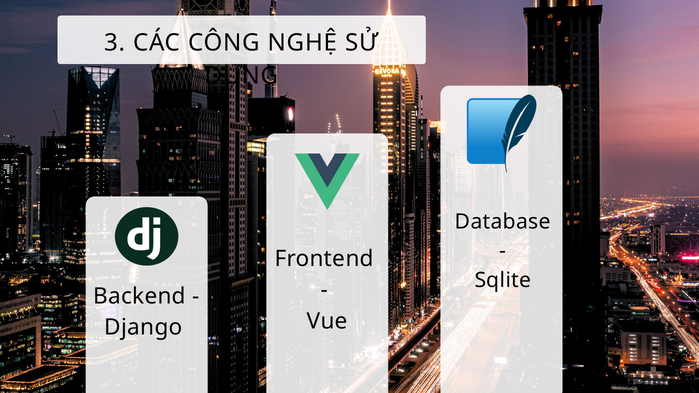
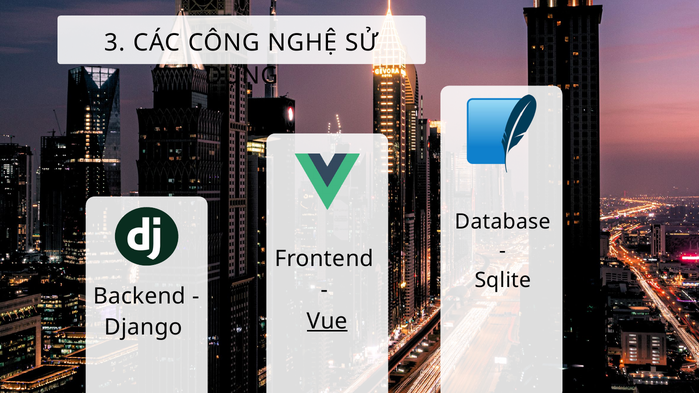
Vue underline: none -> present (327, 321)
